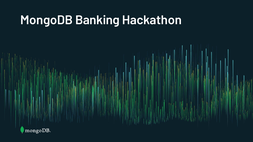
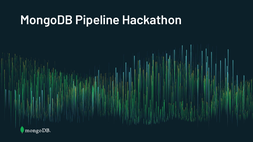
Banking: Banking -> Pipeline (97, 20)
